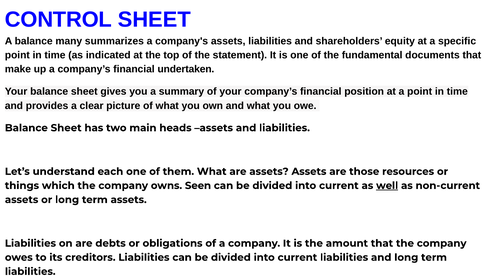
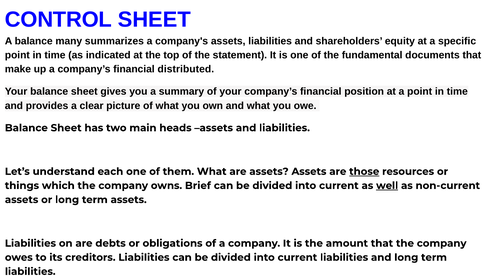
undertaken: undertaken -> distributed (186, 69)
those underline: none -> present (364, 171)
Seen: Seen -> Brief (198, 185)
